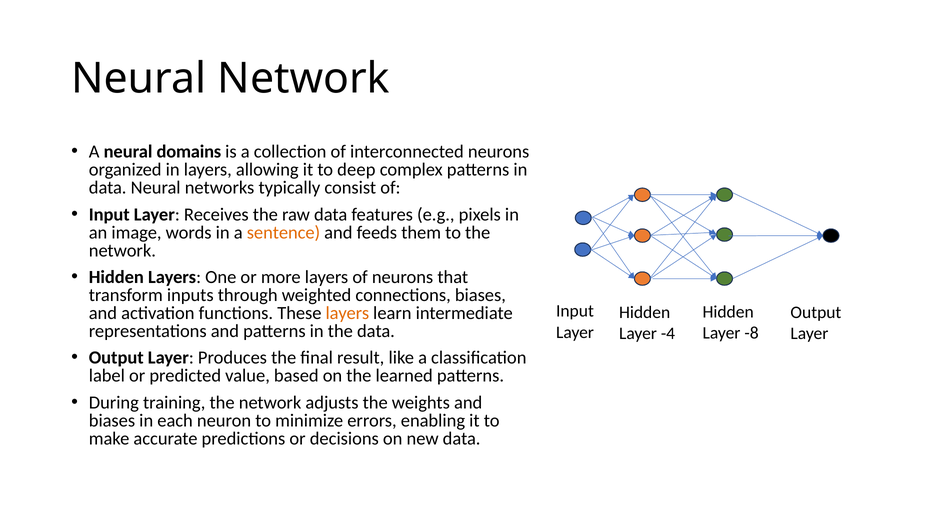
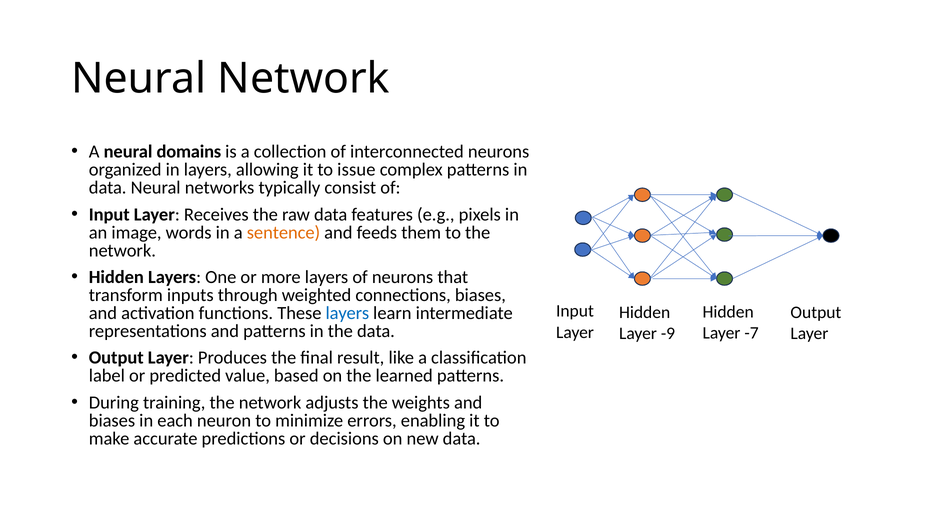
deep: deep -> issue (356, 170)
layers colour: orange -> blue (347, 313)
-8: -8 -> -7 (752, 333)
-4: -4 -> -9 (668, 333)
